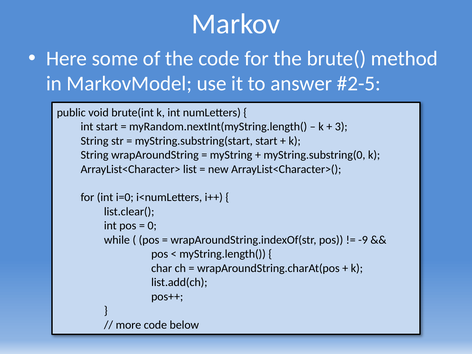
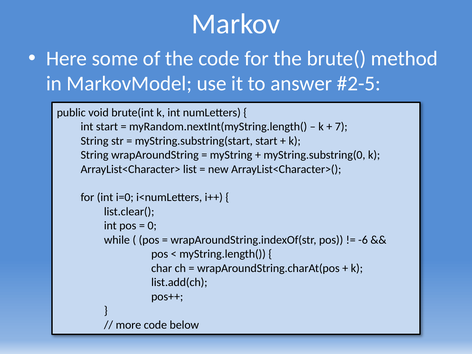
3: 3 -> 7 (341, 127)
-9: -9 -> -6 (363, 240)
